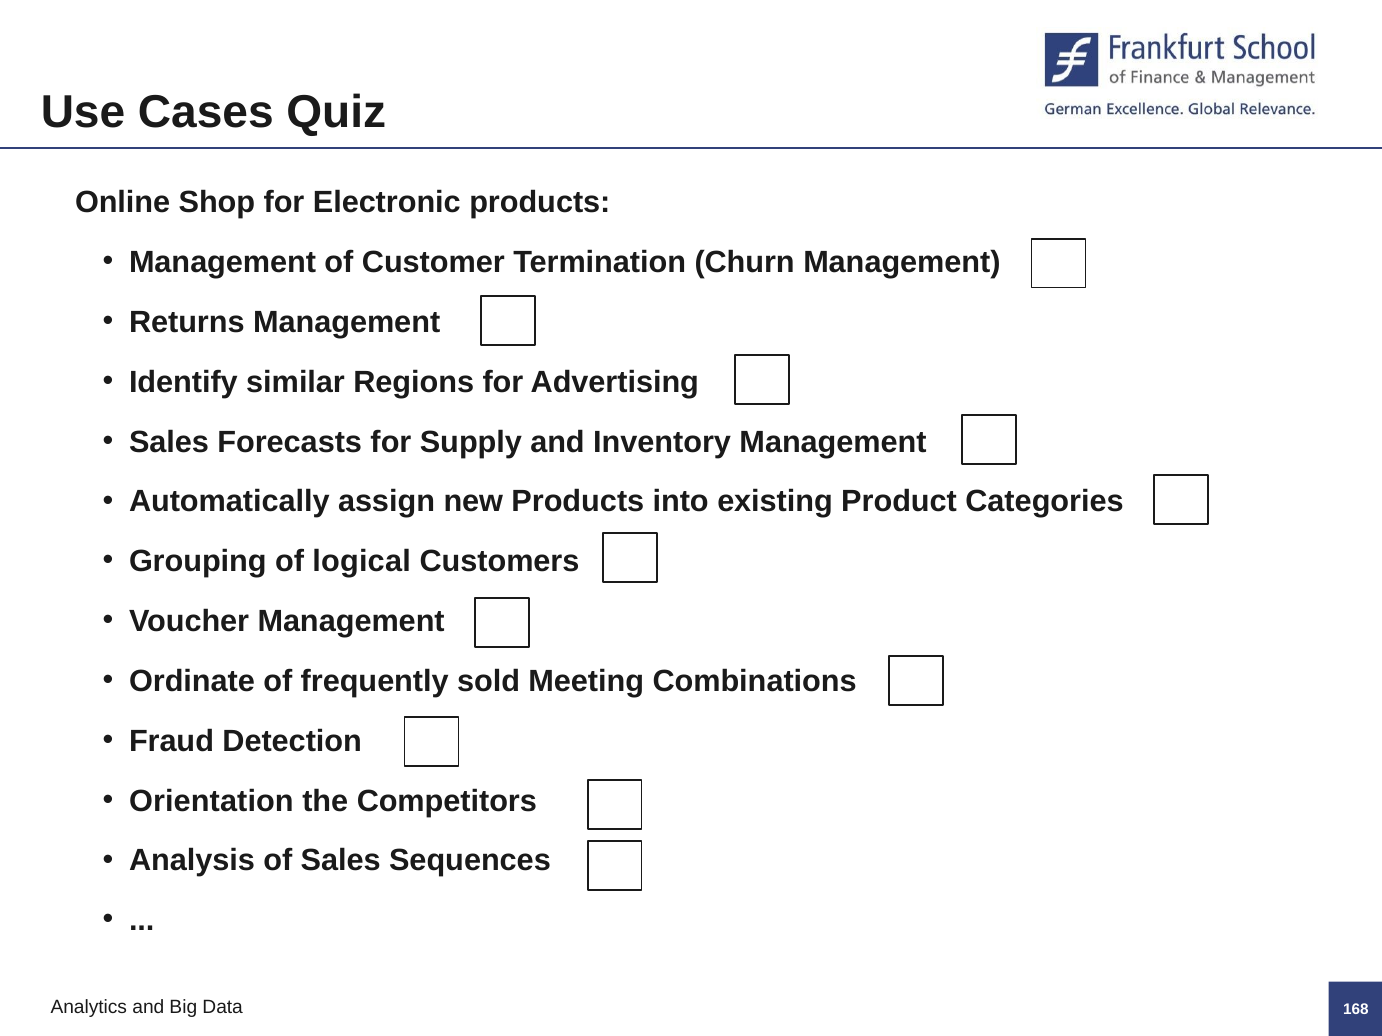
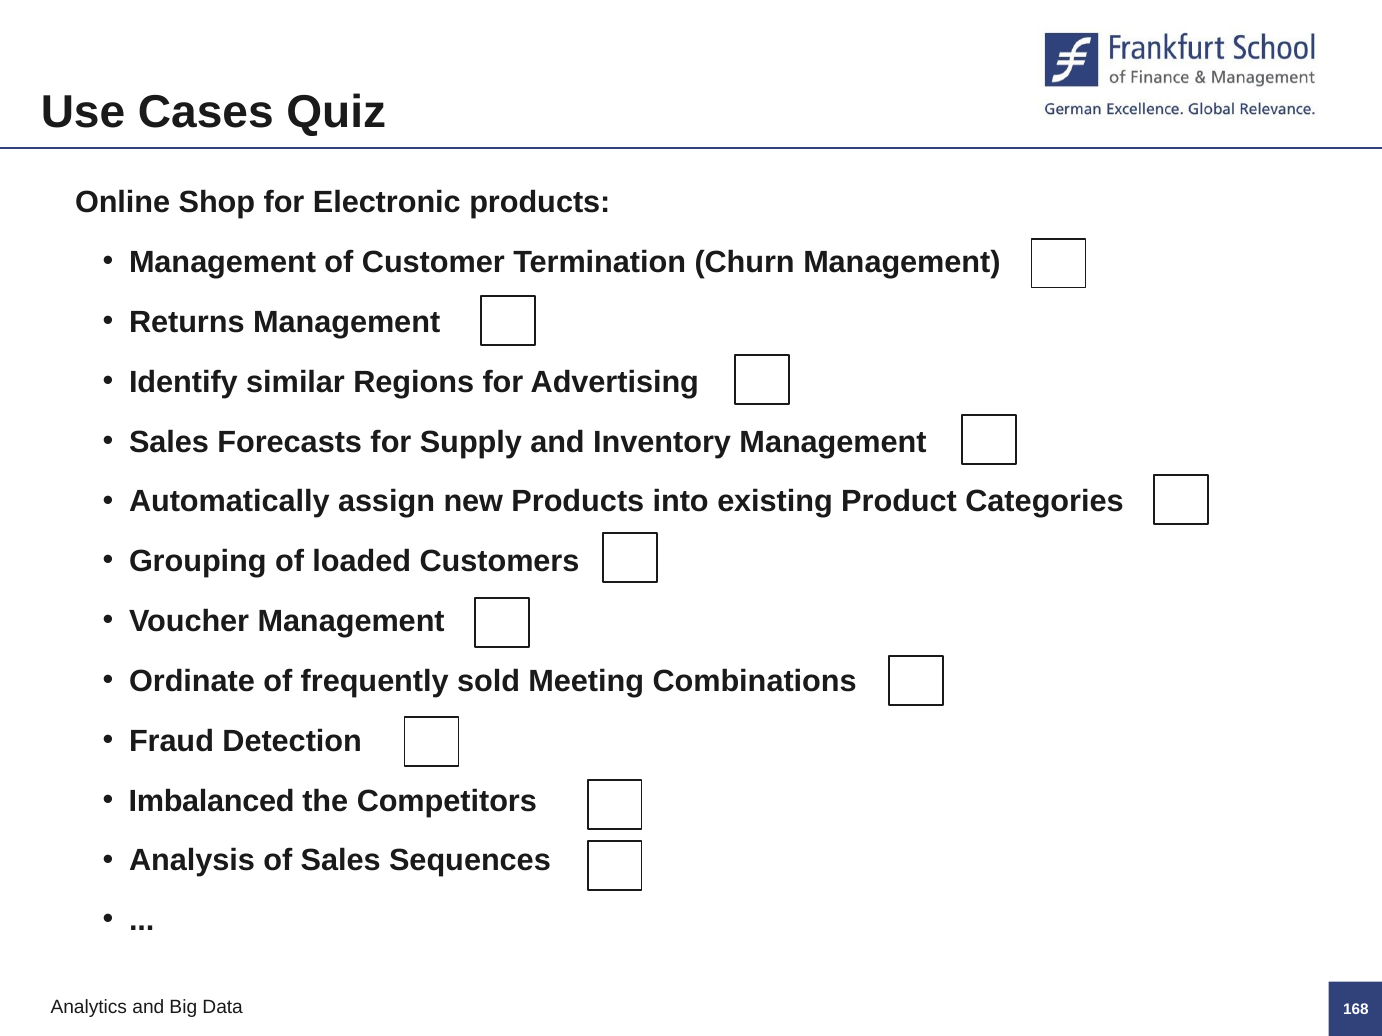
logical: logical -> loaded (362, 562)
Orientation: Orientation -> Imbalanced (212, 801)
